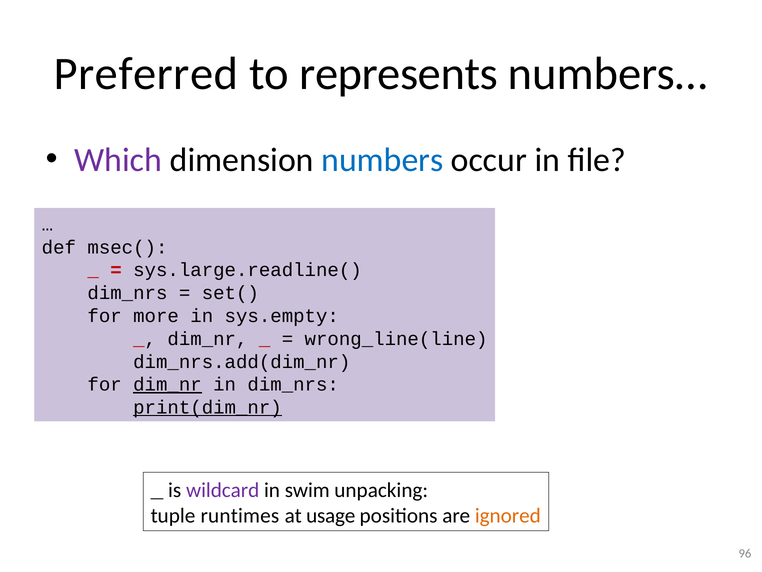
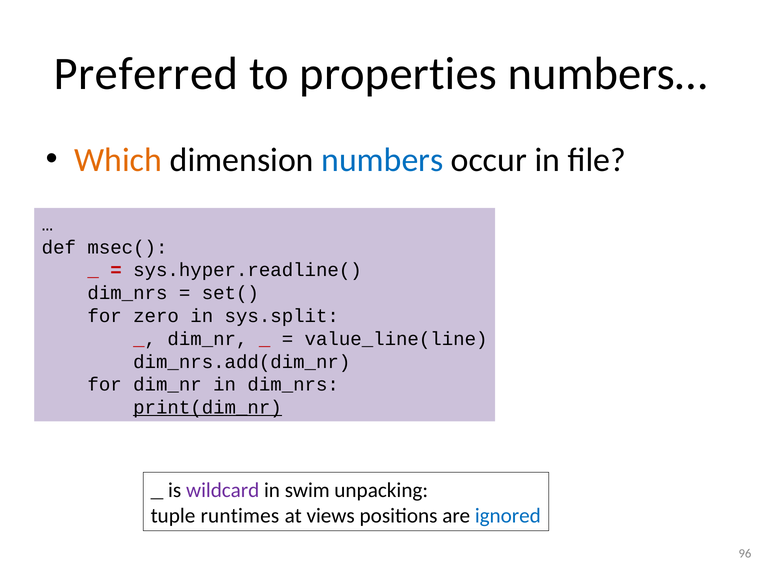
represents: represents -> properties (398, 74)
Which colour: purple -> orange (118, 160)
sys.large.readline(: sys.large.readline( -> sys.hyper.readline( (247, 270)
more: more -> zero (156, 316)
sys.empty: sys.empty -> sys.split (282, 316)
wrong_line(line: wrong_line(line -> value_line(line (396, 339)
dim_nr underline: present -> none (167, 384)
usage: usage -> views (331, 515)
ignored colour: orange -> blue (508, 515)
